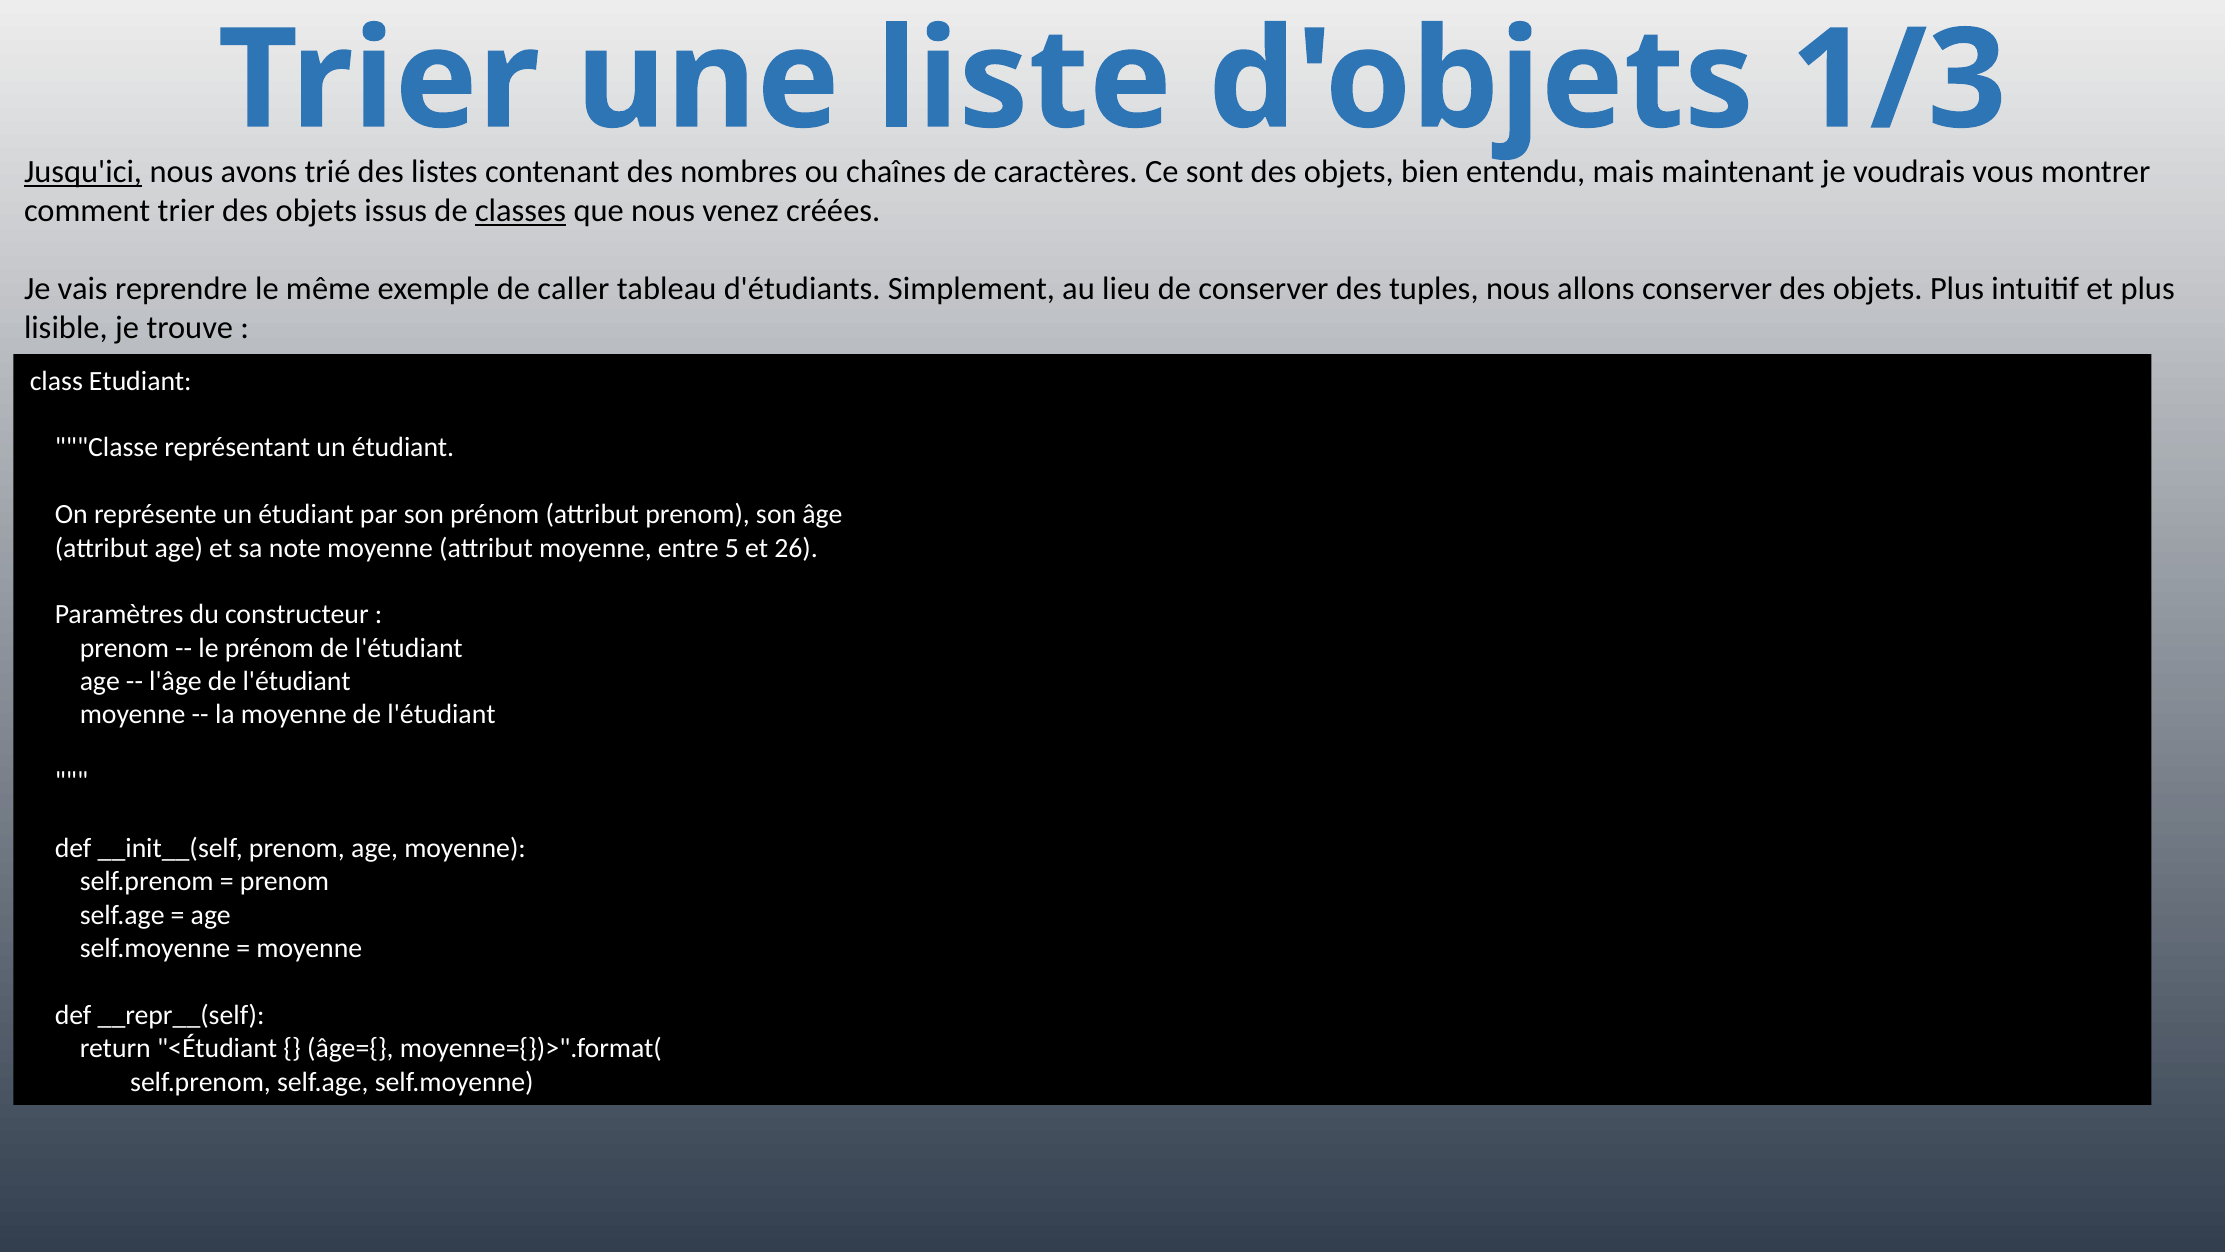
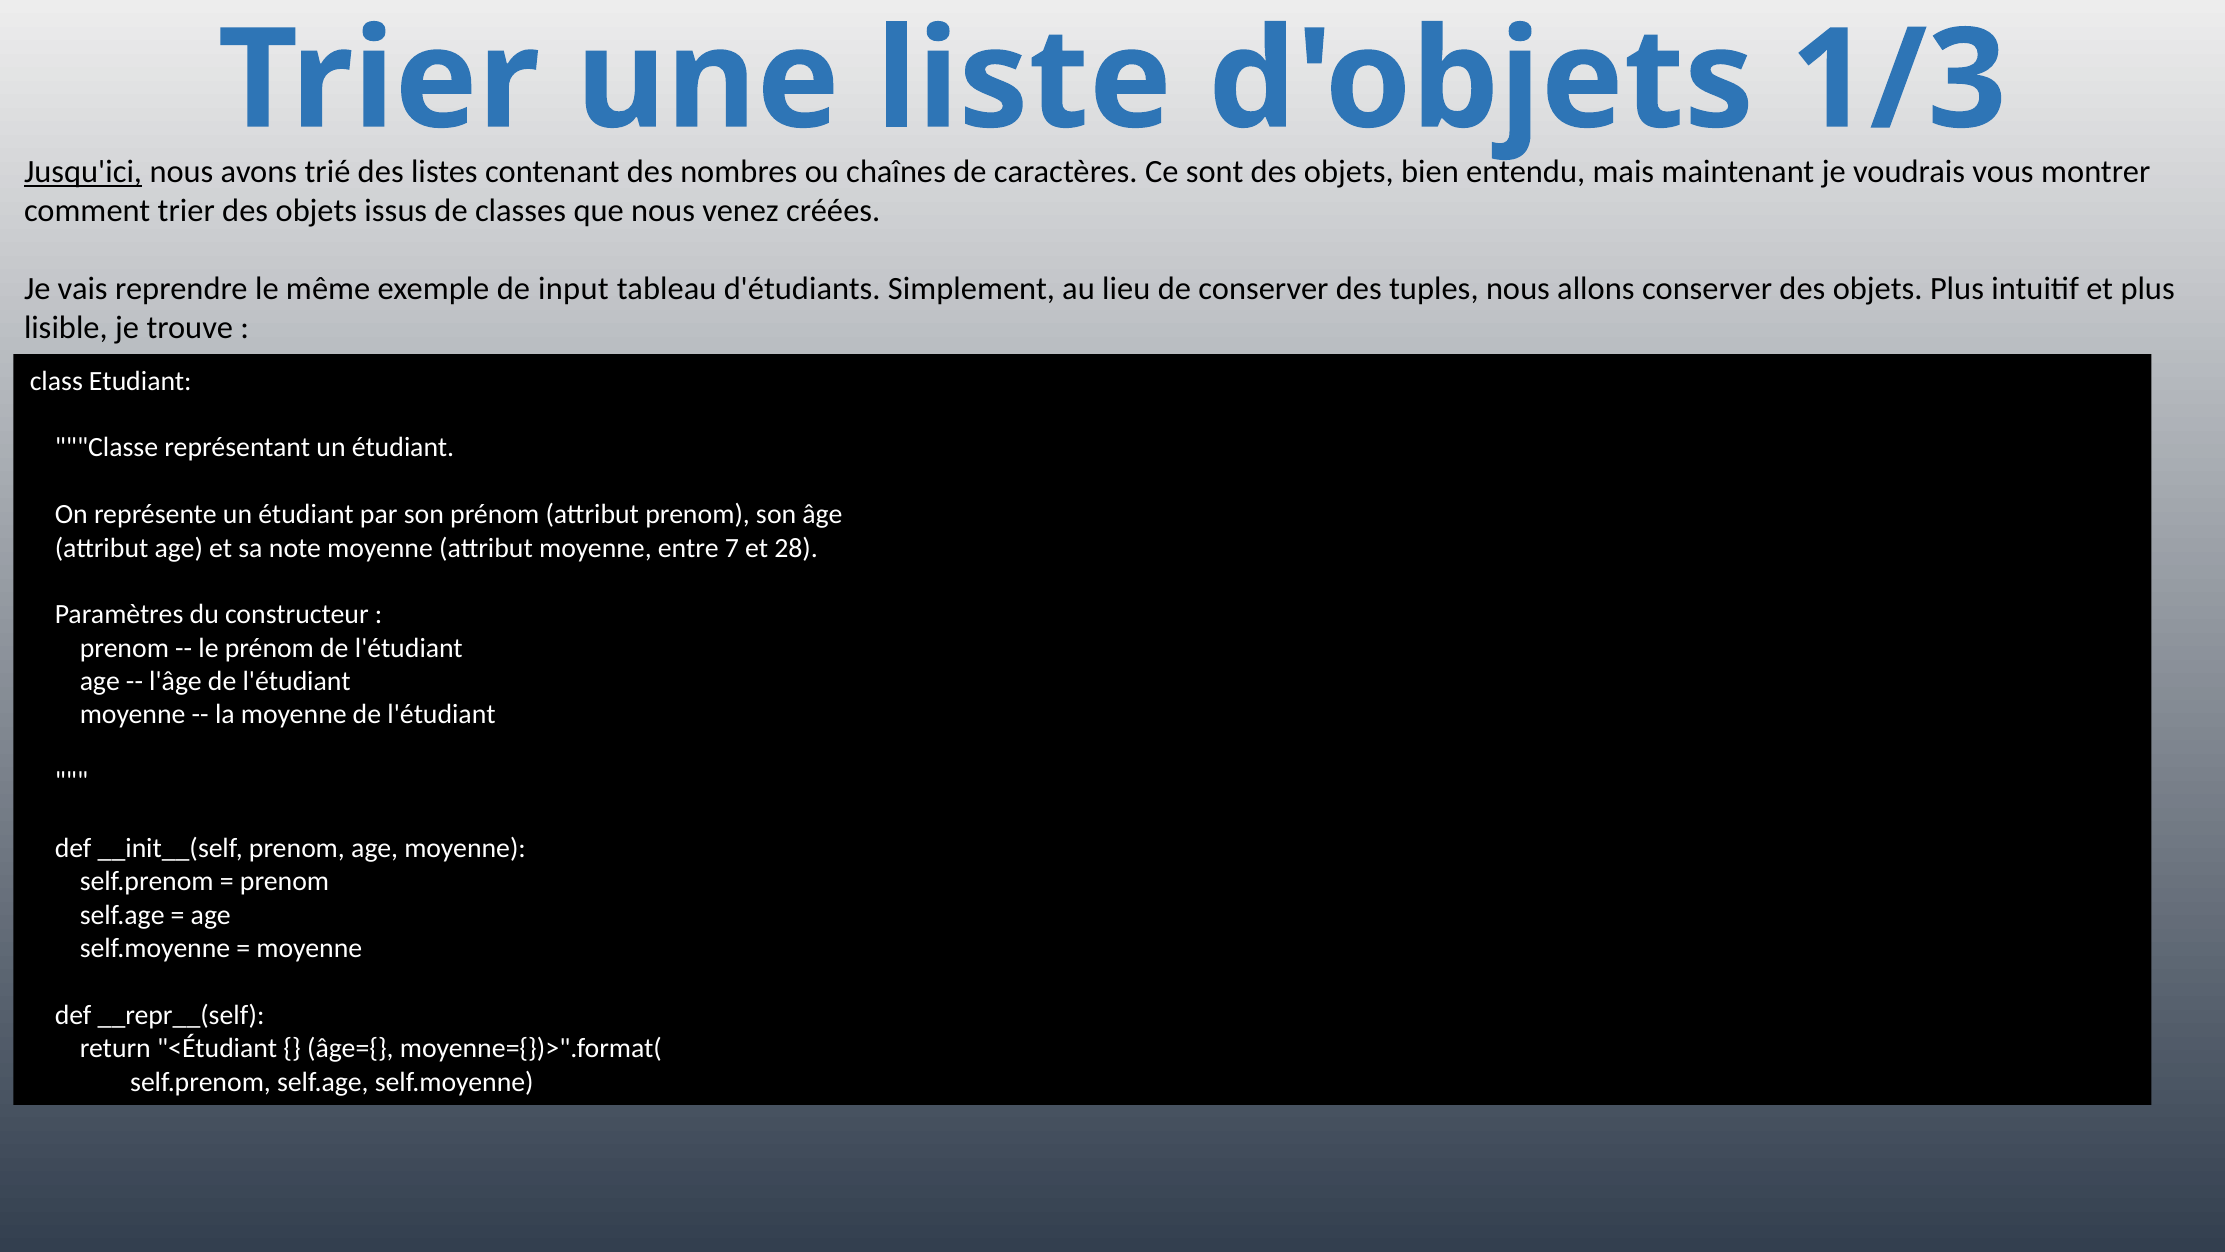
classes underline: present -> none (520, 210)
caller: caller -> input (573, 288)
5: 5 -> 7 (732, 548)
26: 26 -> 28 (796, 548)
